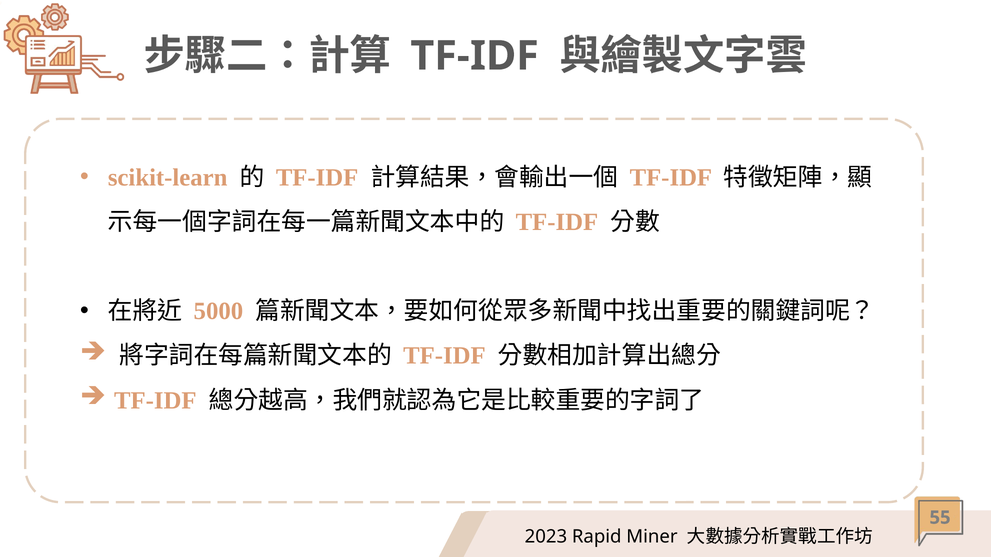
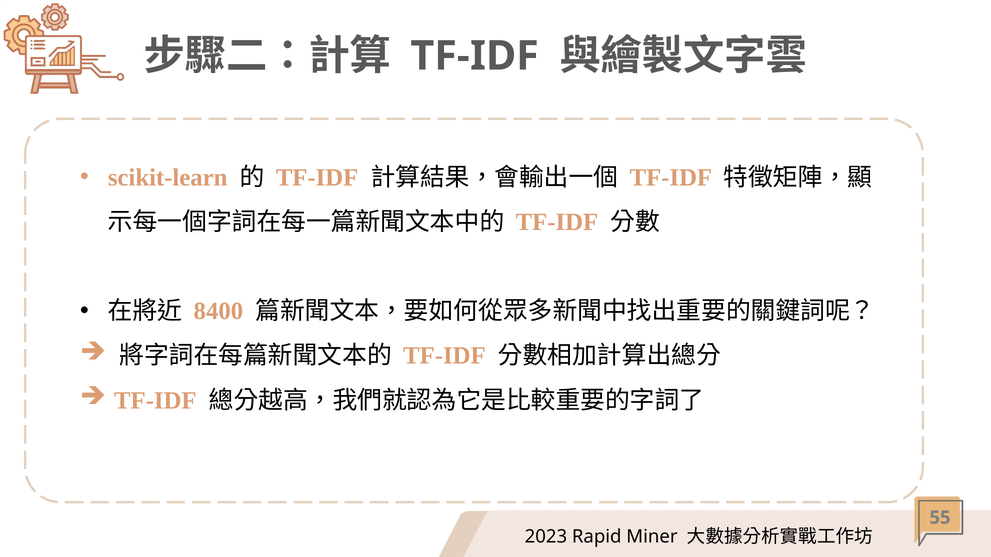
5000: 5000 -> 8400 (218, 311)
